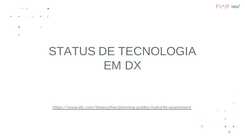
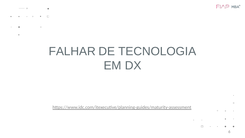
STATUS: STATUS -> FALHAR (72, 51)
